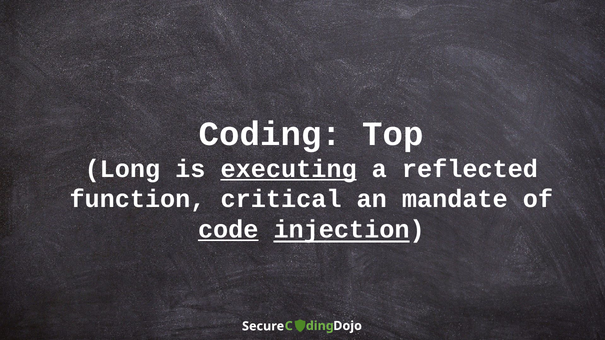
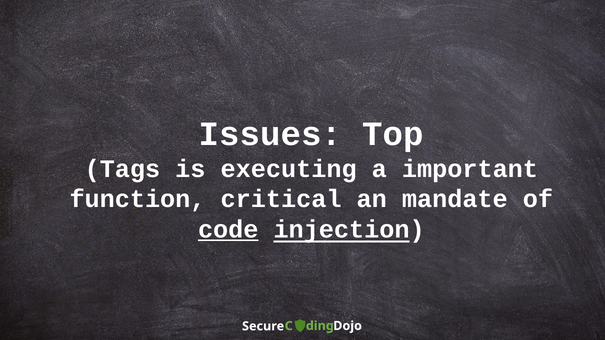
Coding: Coding -> Issues (270, 134)
Long: Long -> Tags (122, 169)
executing underline: present -> none (289, 169)
reflected: reflected -> important (470, 169)
